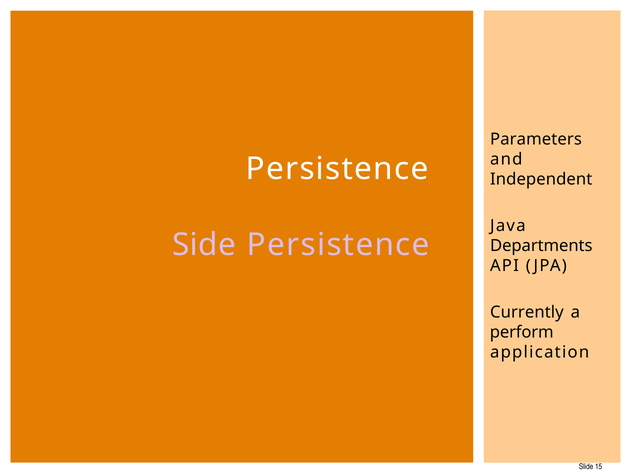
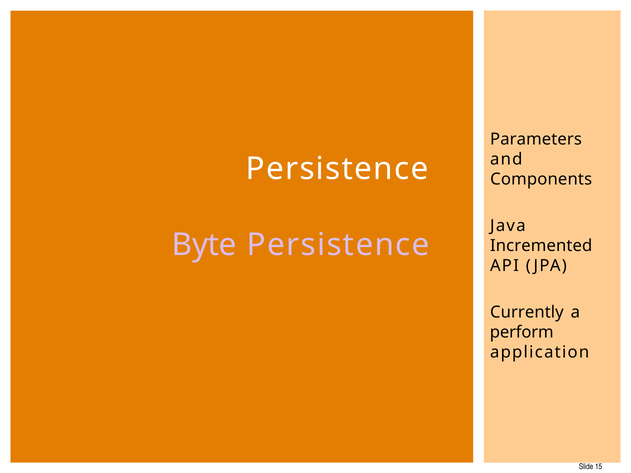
Independent: Independent -> Components (541, 179)
Side: Side -> Byte (204, 245)
Departments: Departments -> Incremented (541, 246)
